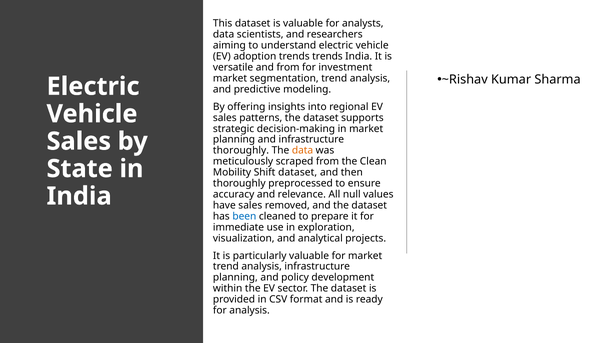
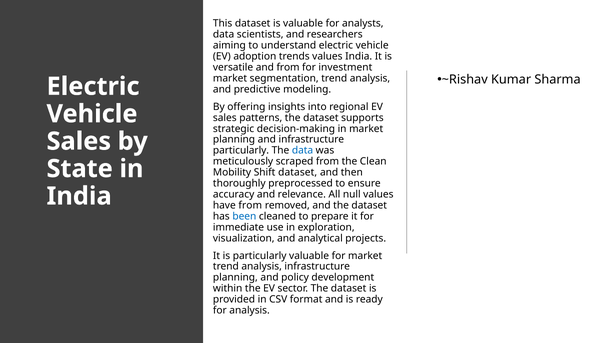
trends trends: trends -> values (327, 57)
thoroughly: thoroughly -> particularly (241, 151)
data colour: orange -> blue (303, 151)
have sales: sales -> from (250, 206)
